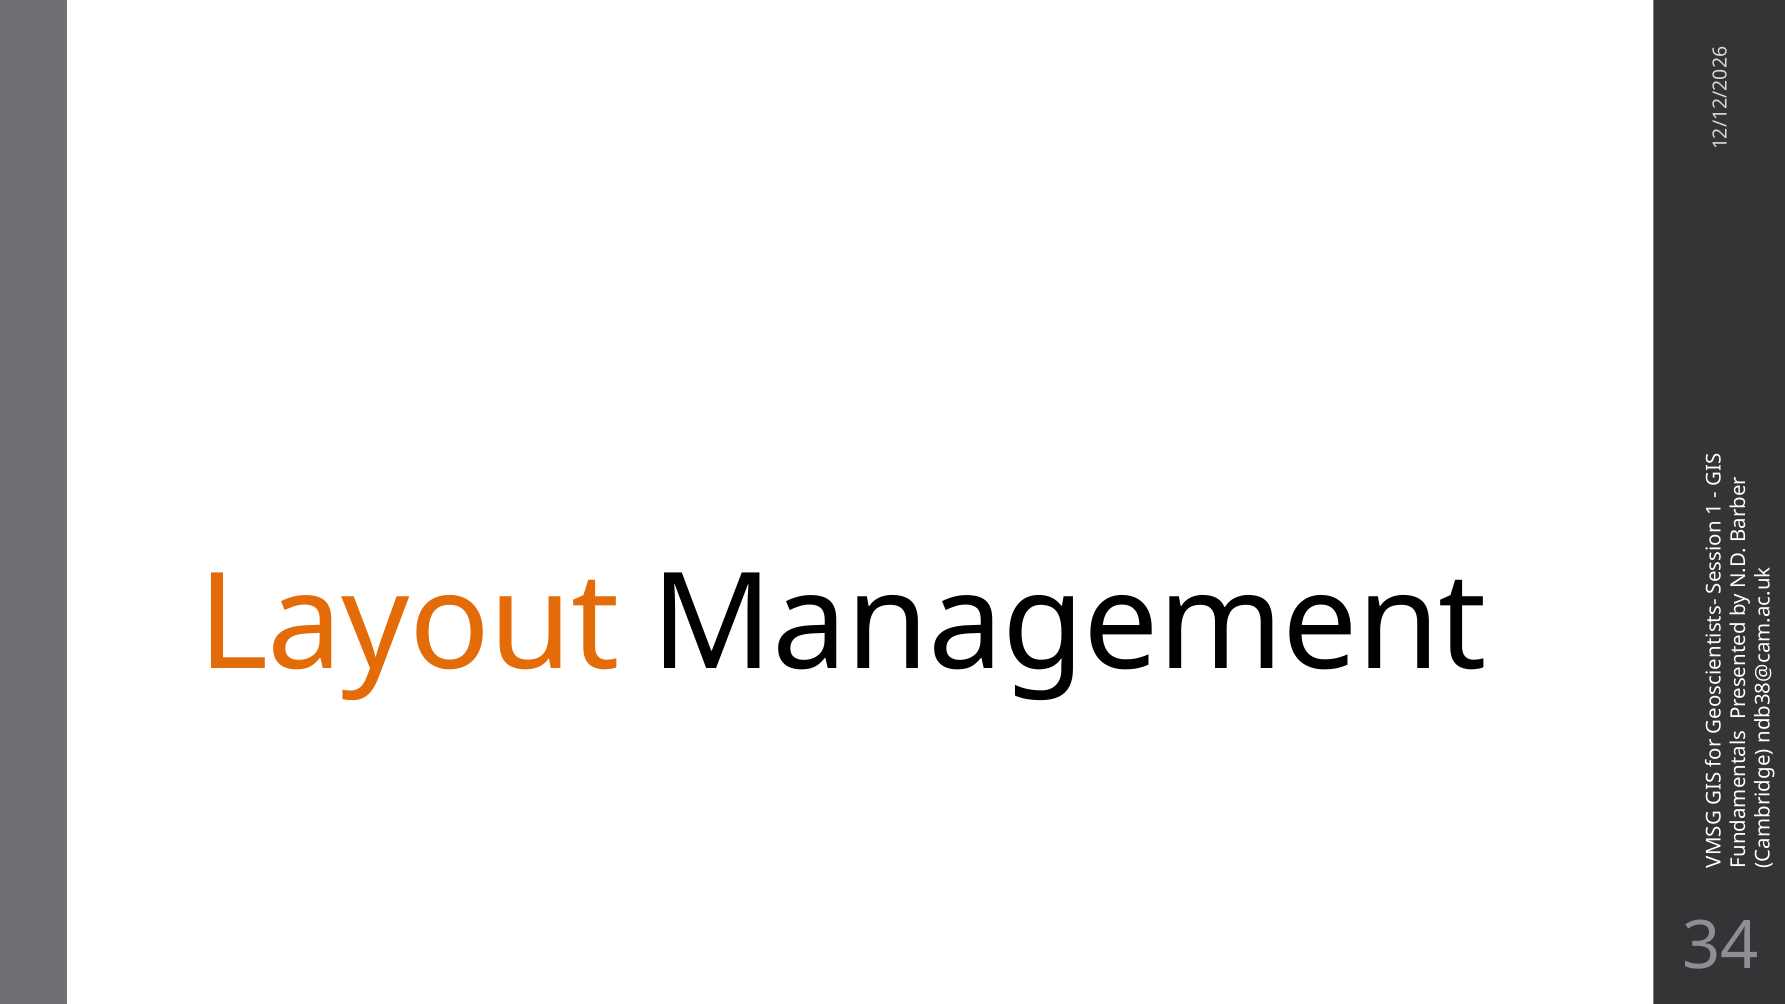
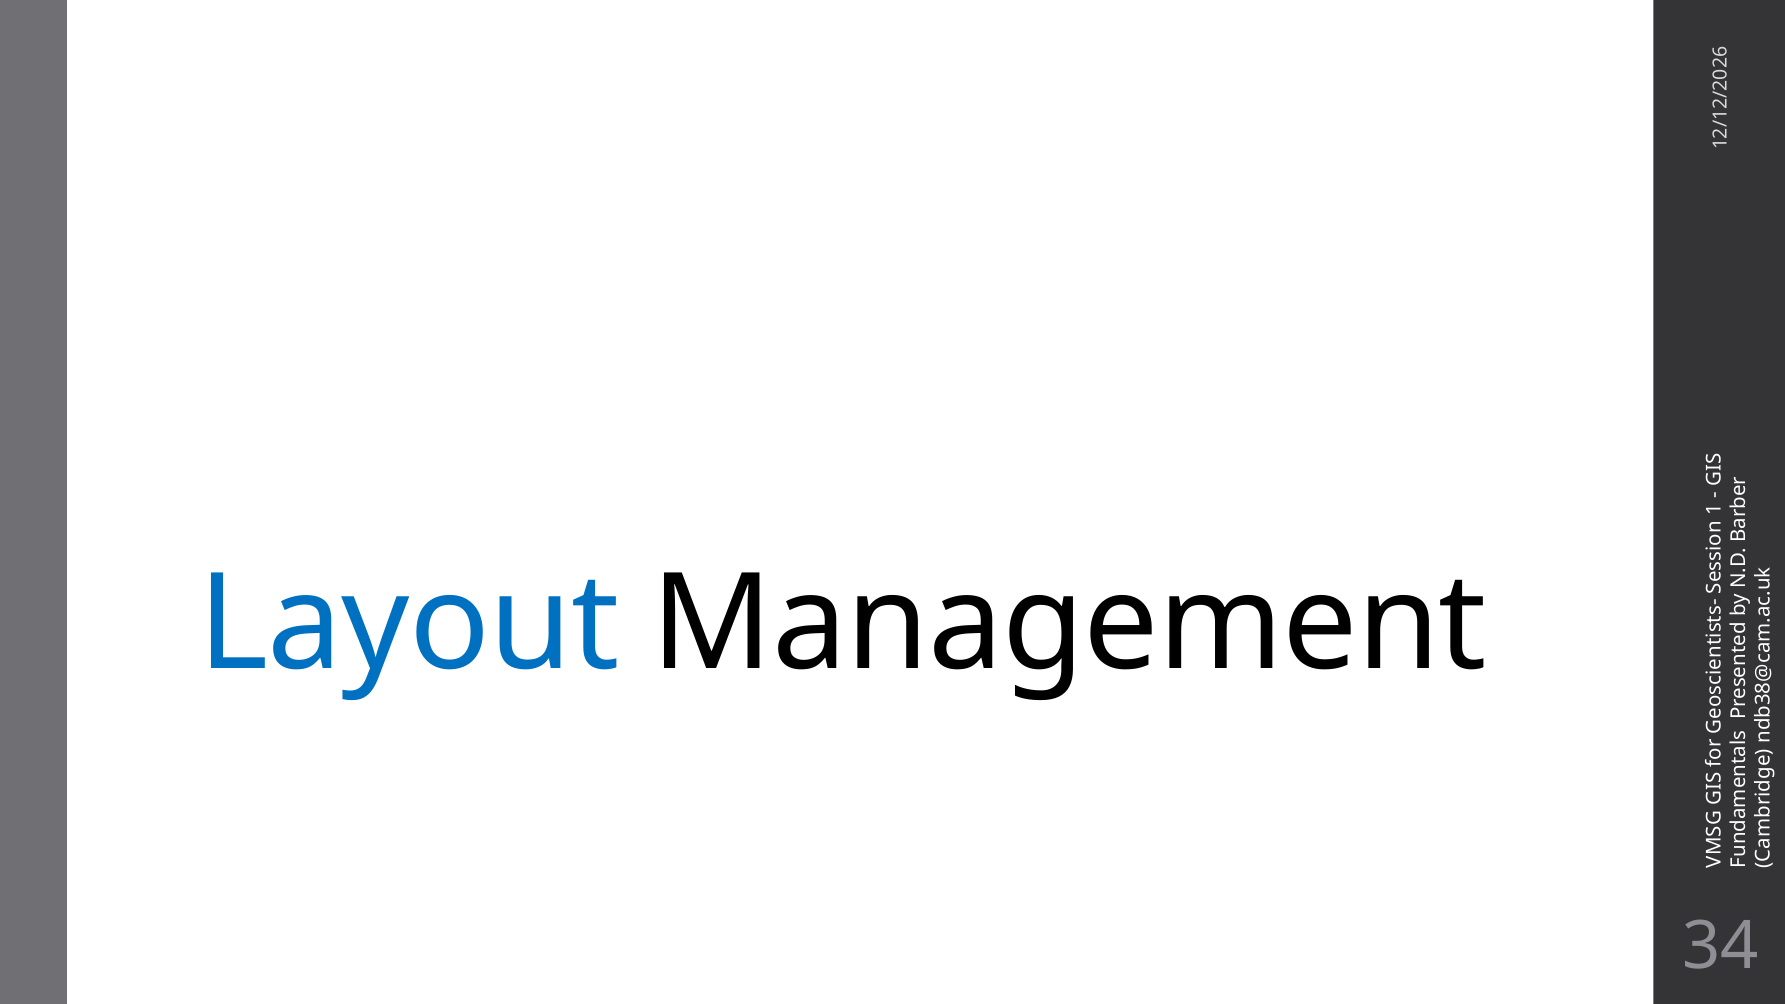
Layout colour: orange -> blue (409, 625)
